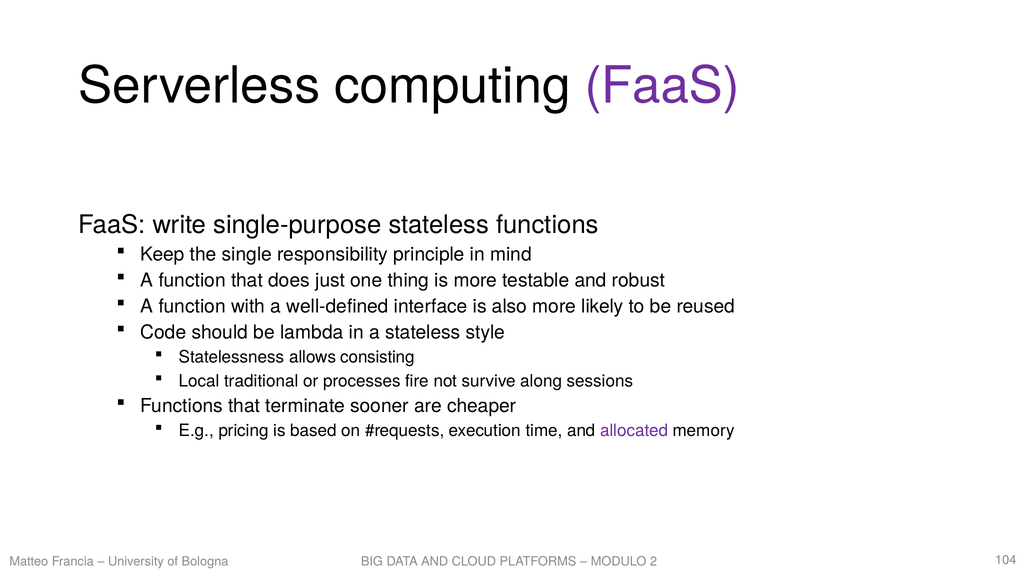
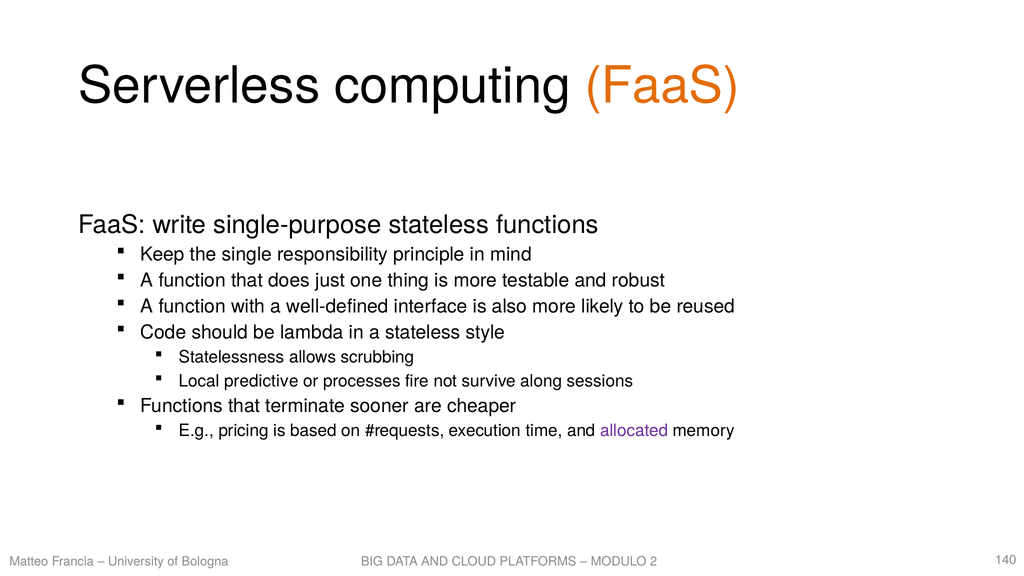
FaaS colour: purple -> orange (662, 86)
consisting: consisting -> scrubbing (378, 357)
traditional: traditional -> predictive (261, 381)
104: 104 -> 140 (1006, 560)
